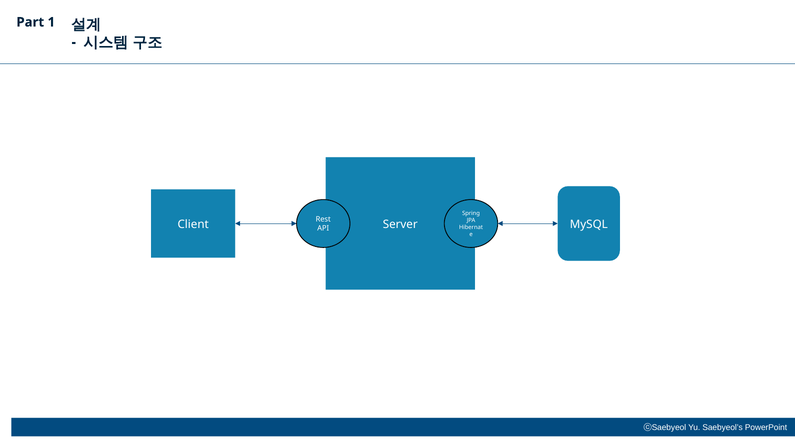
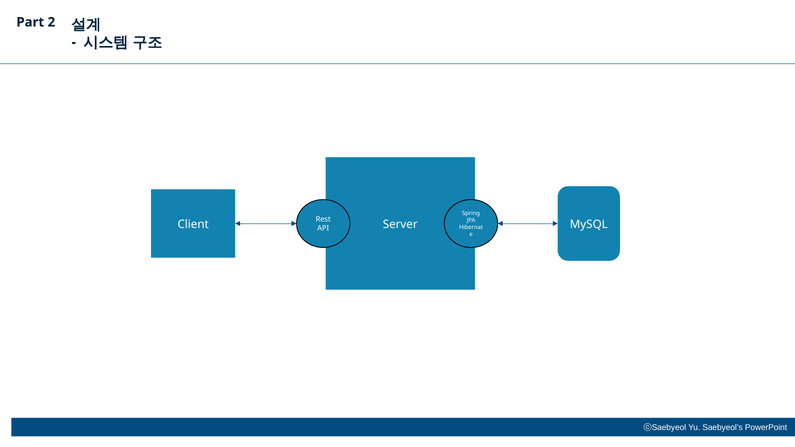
1: 1 -> 2 (51, 22)
